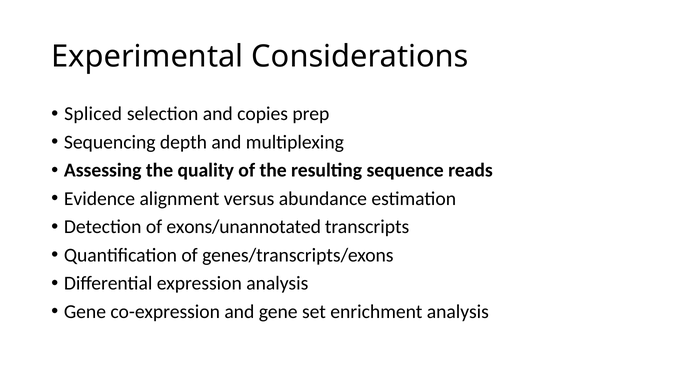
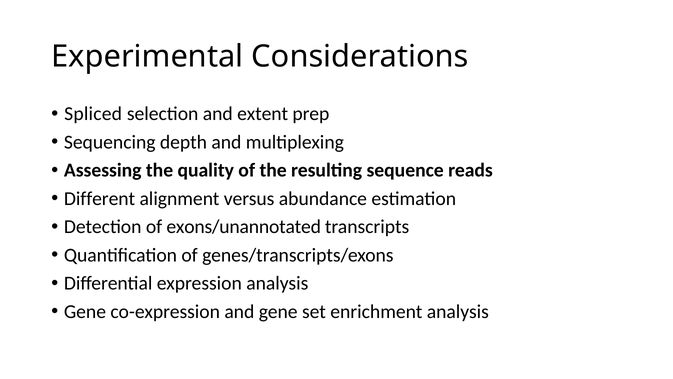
copies: copies -> extent (263, 114)
Evidence: Evidence -> Different (100, 198)
